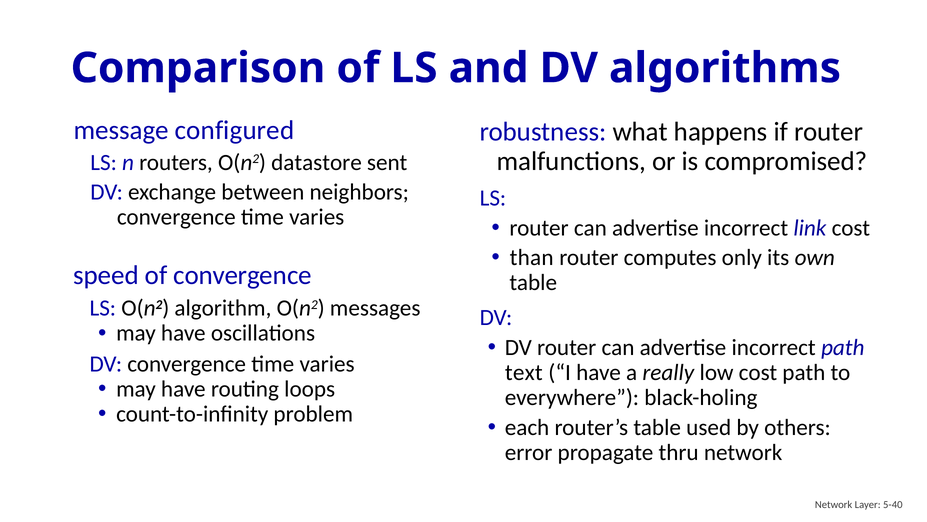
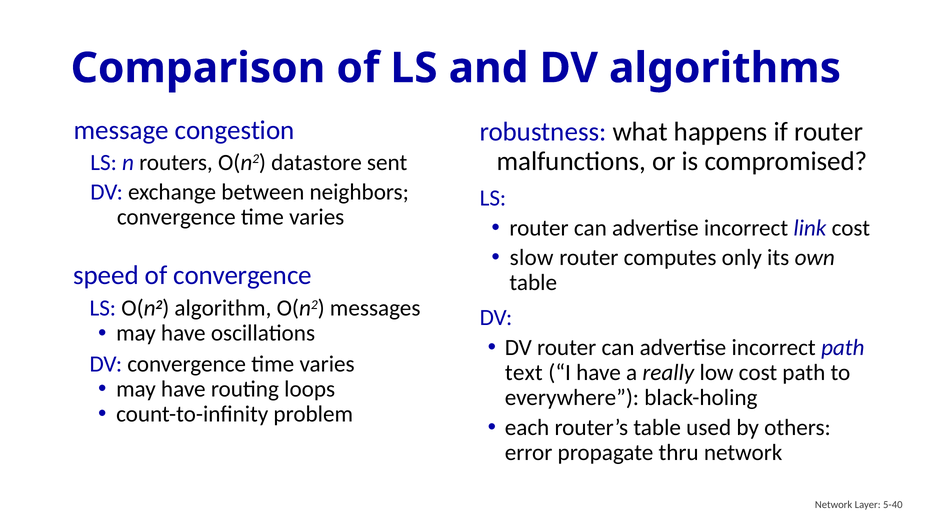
configured: configured -> congestion (235, 130)
than: than -> slow (532, 257)
